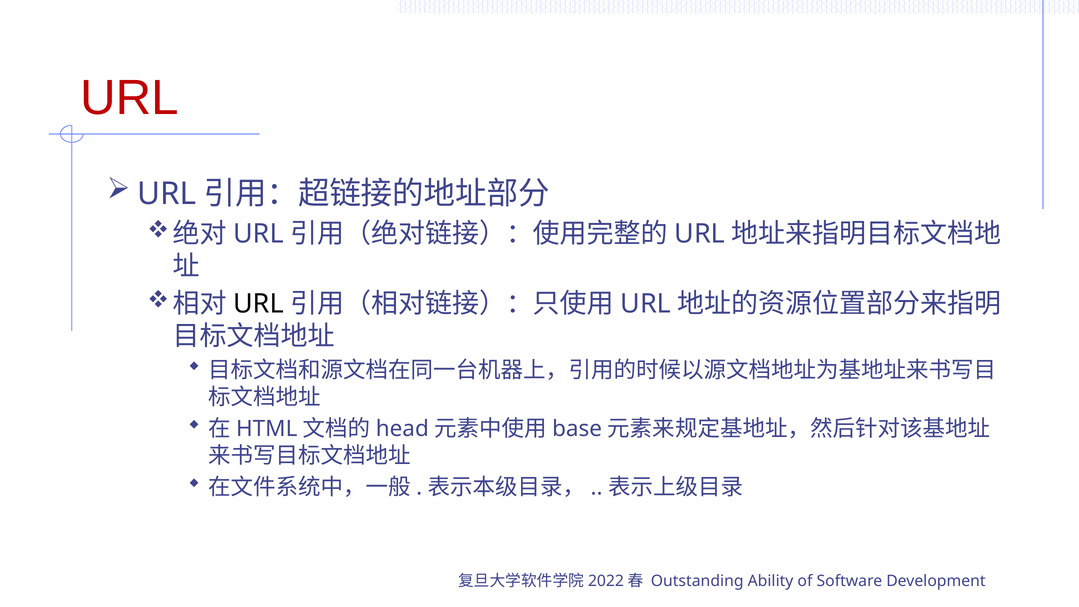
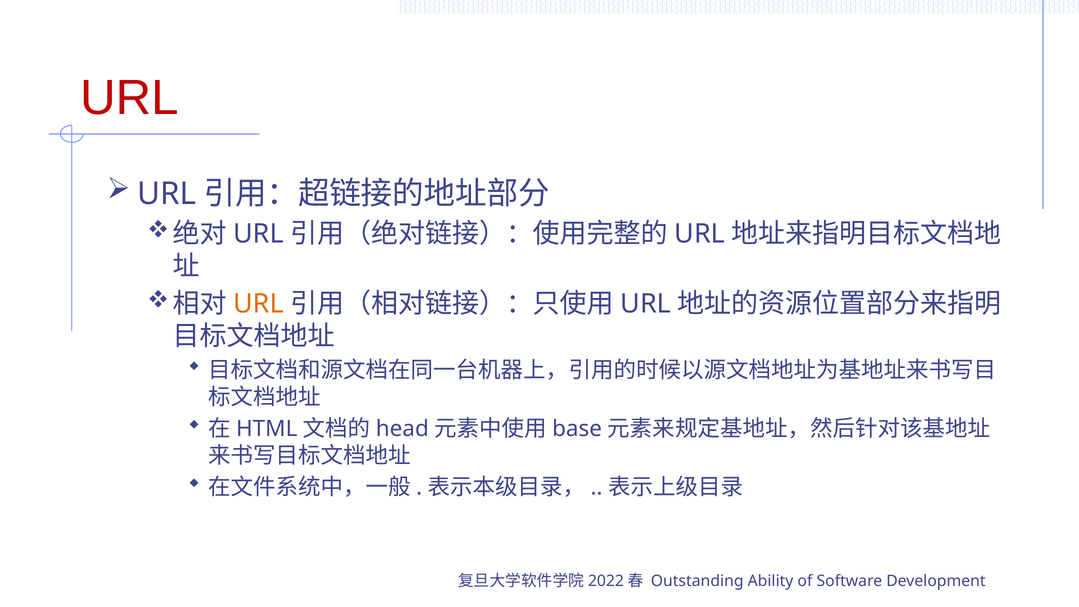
URL colour: black -> orange (258, 304)
